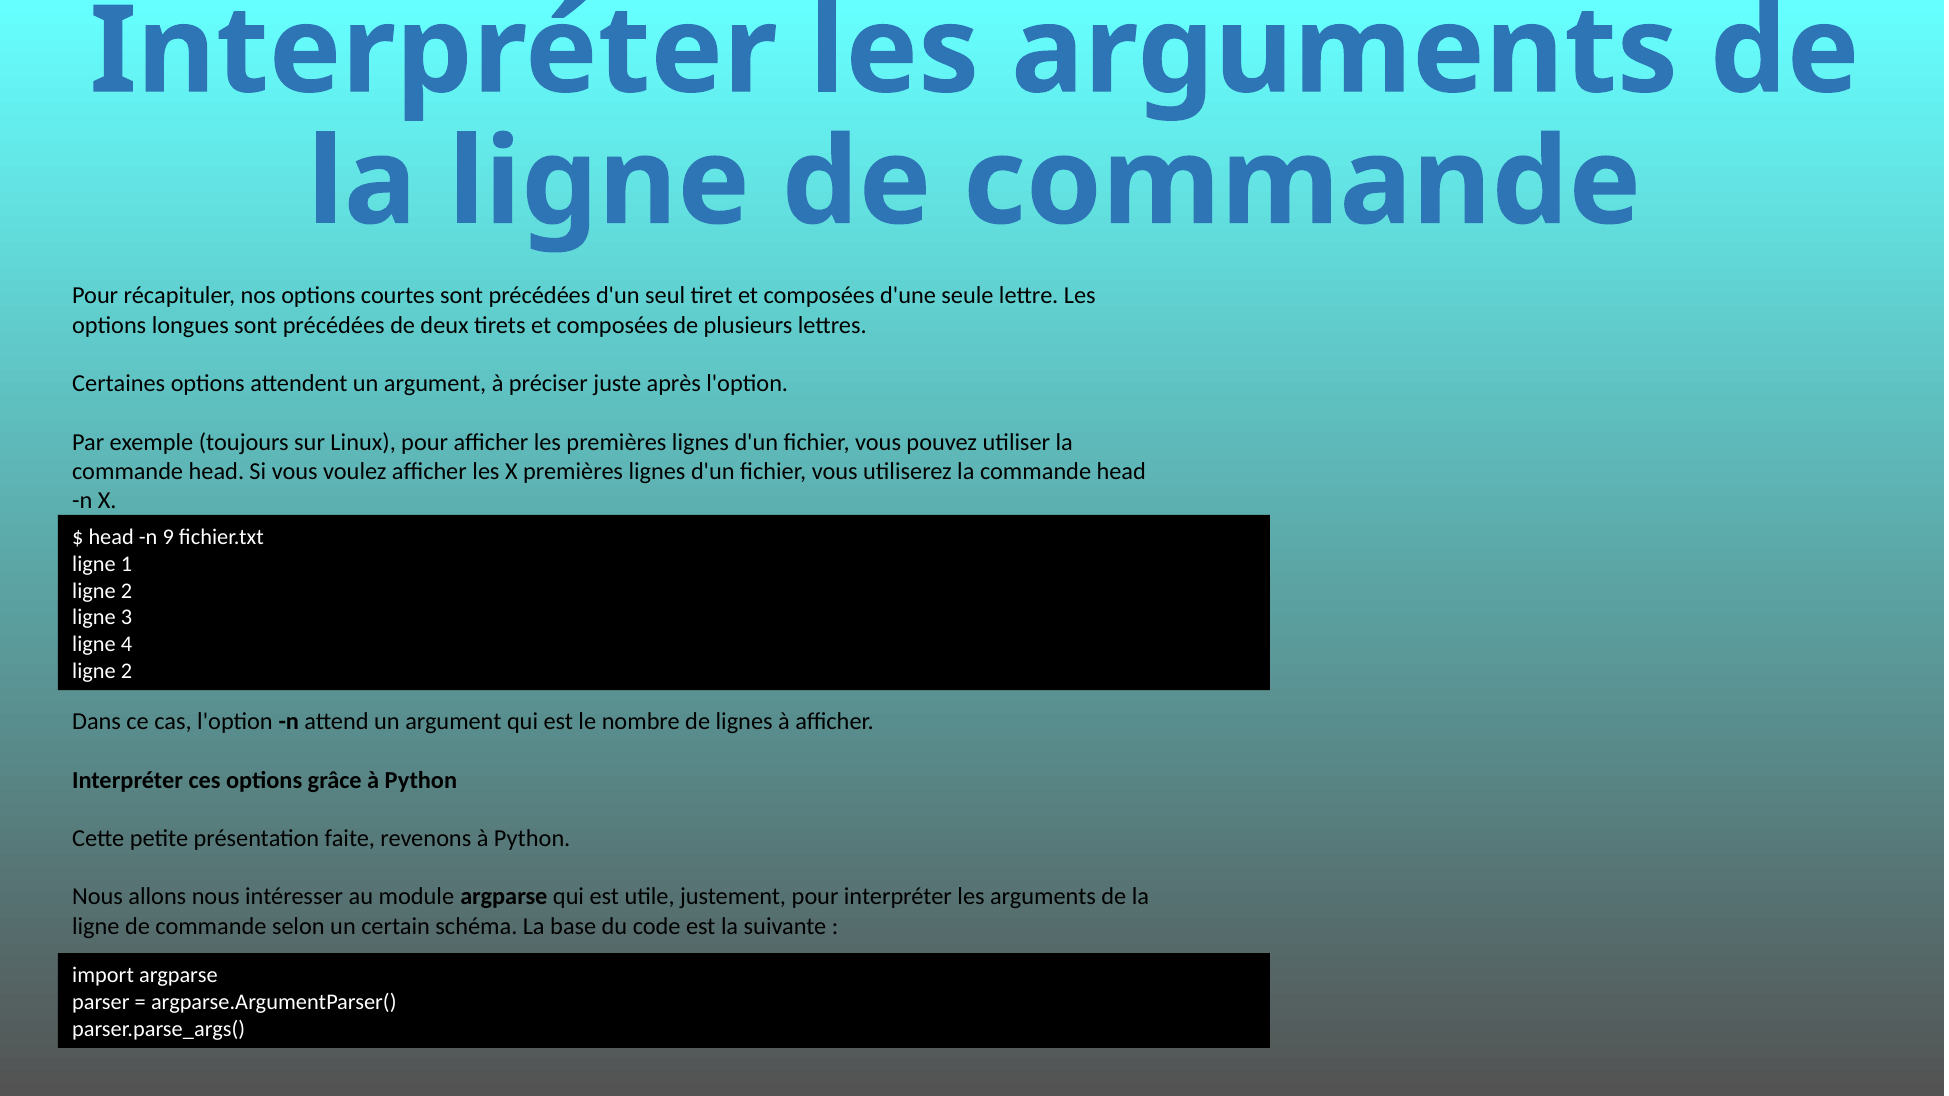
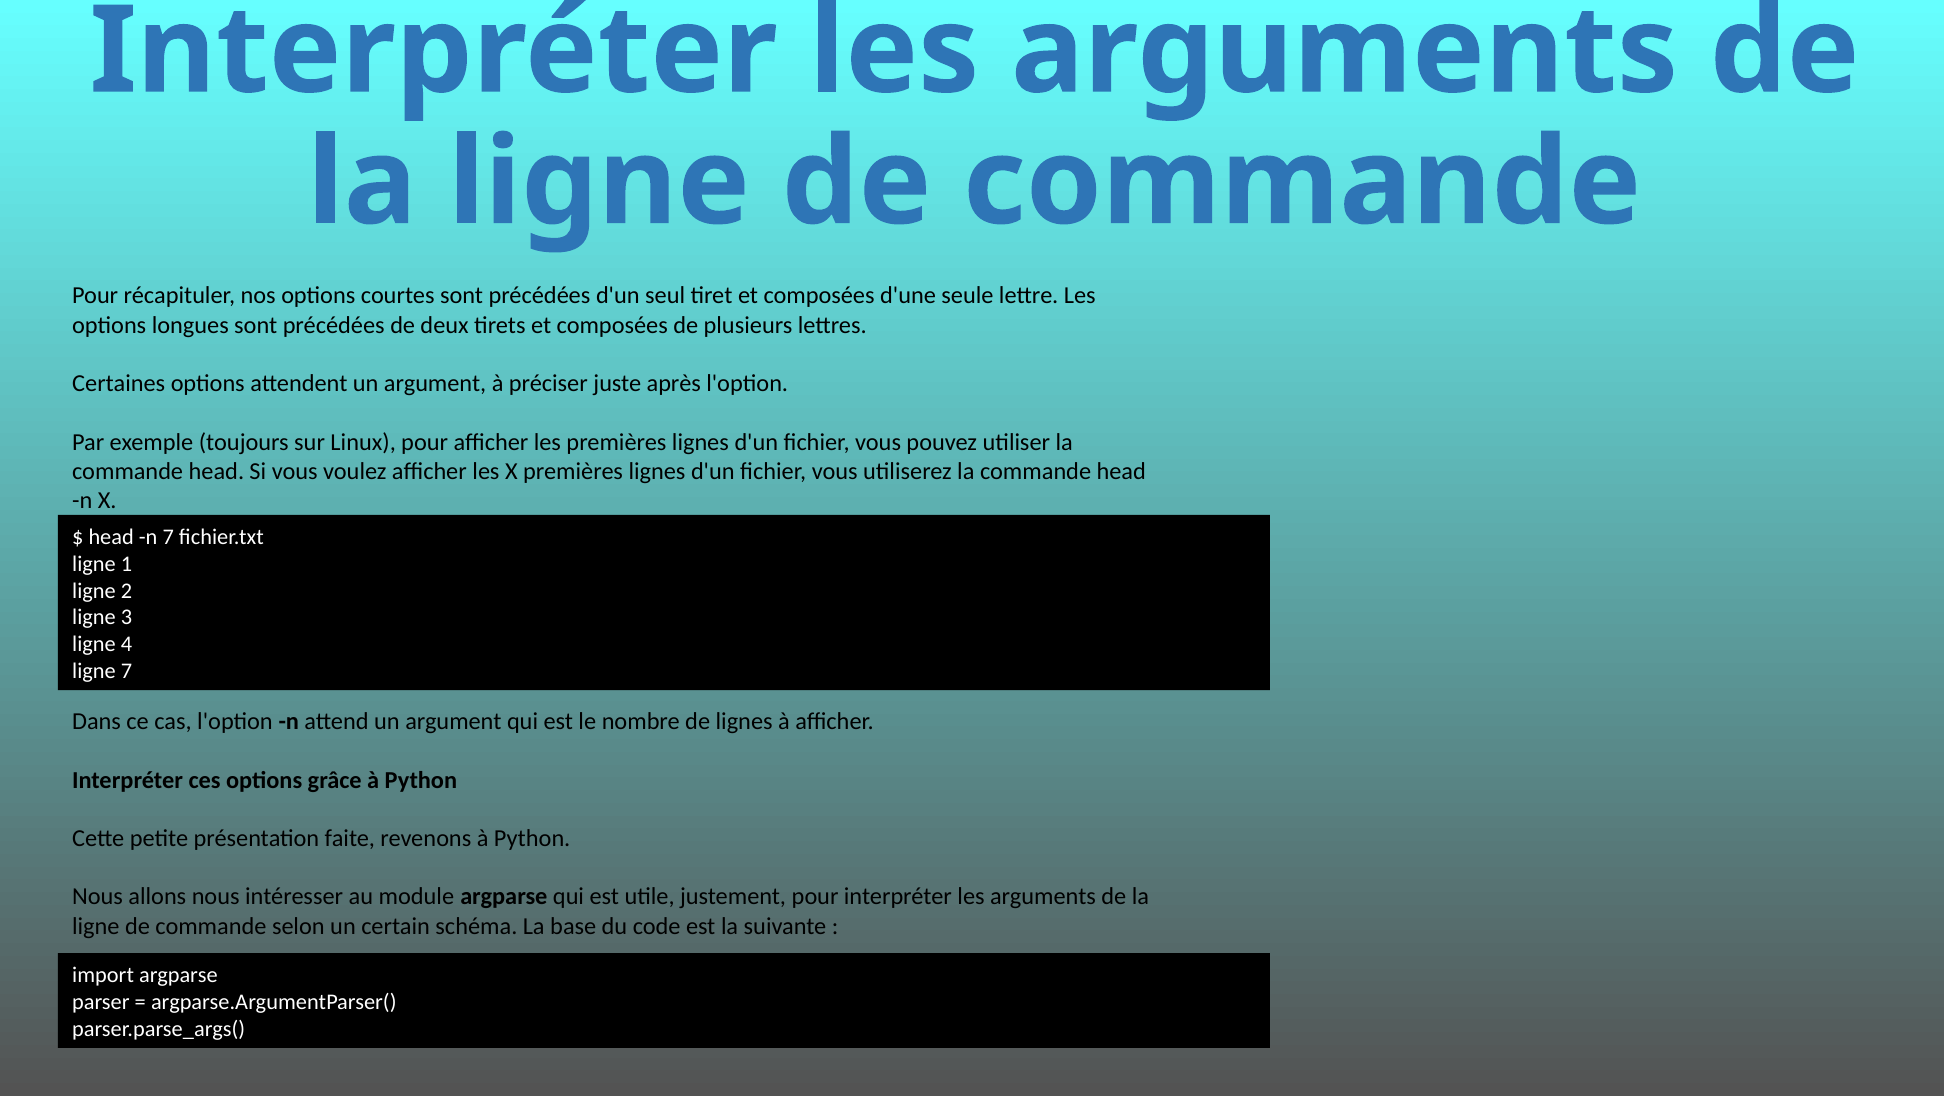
n 9: 9 -> 7 (168, 537)
2: 2 -> 7 (127, 671)
